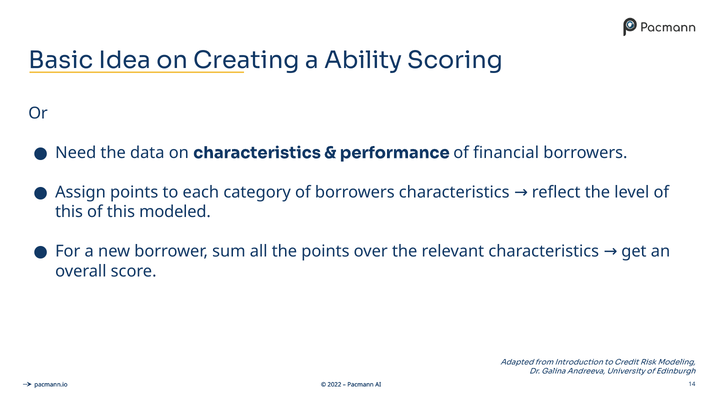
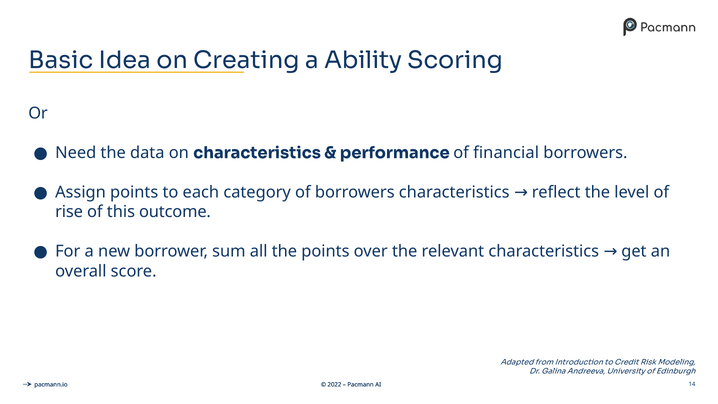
this: this -> rise (69, 212)
modeled: modeled -> outcome (175, 212)
